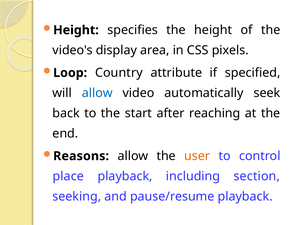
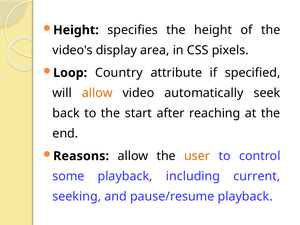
allow colour: blue -> orange (97, 93)
place: place -> some (68, 176)
section: section -> current (257, 176)
